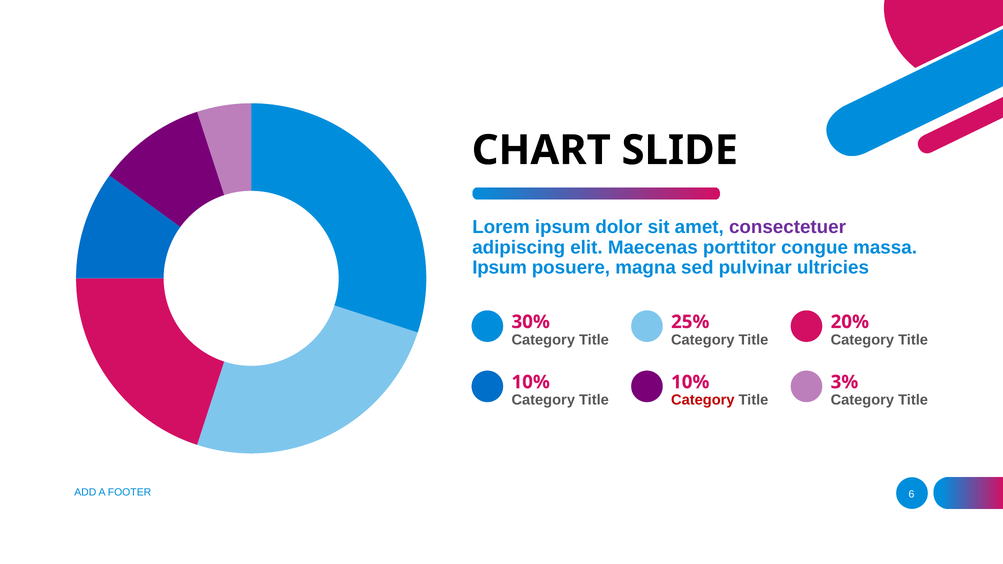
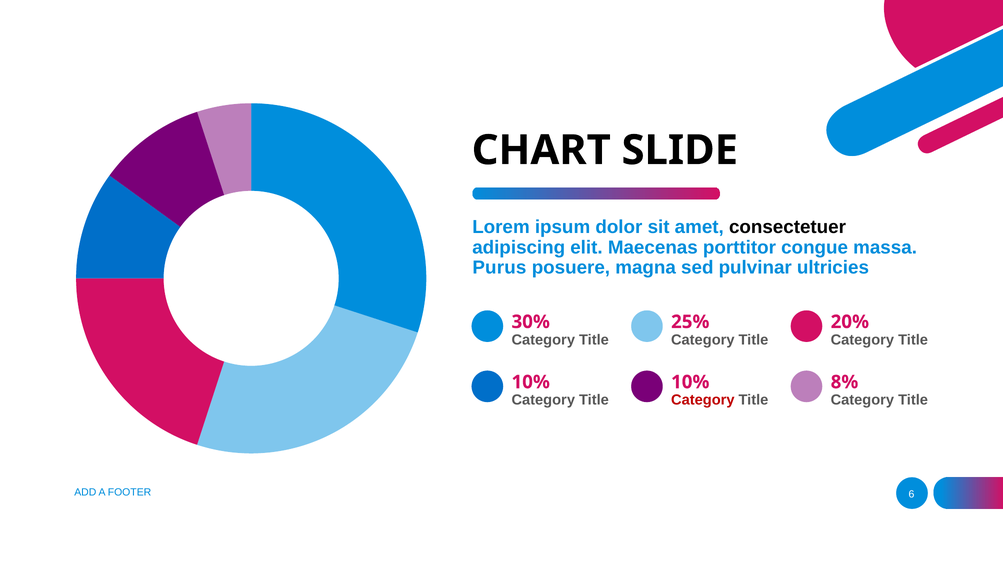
consectetuer colour: purple -> black (787, 227)
Ipsum: Ipsum -> Purus (499, 268)
3%: 3% -> 8% (844, 382)
